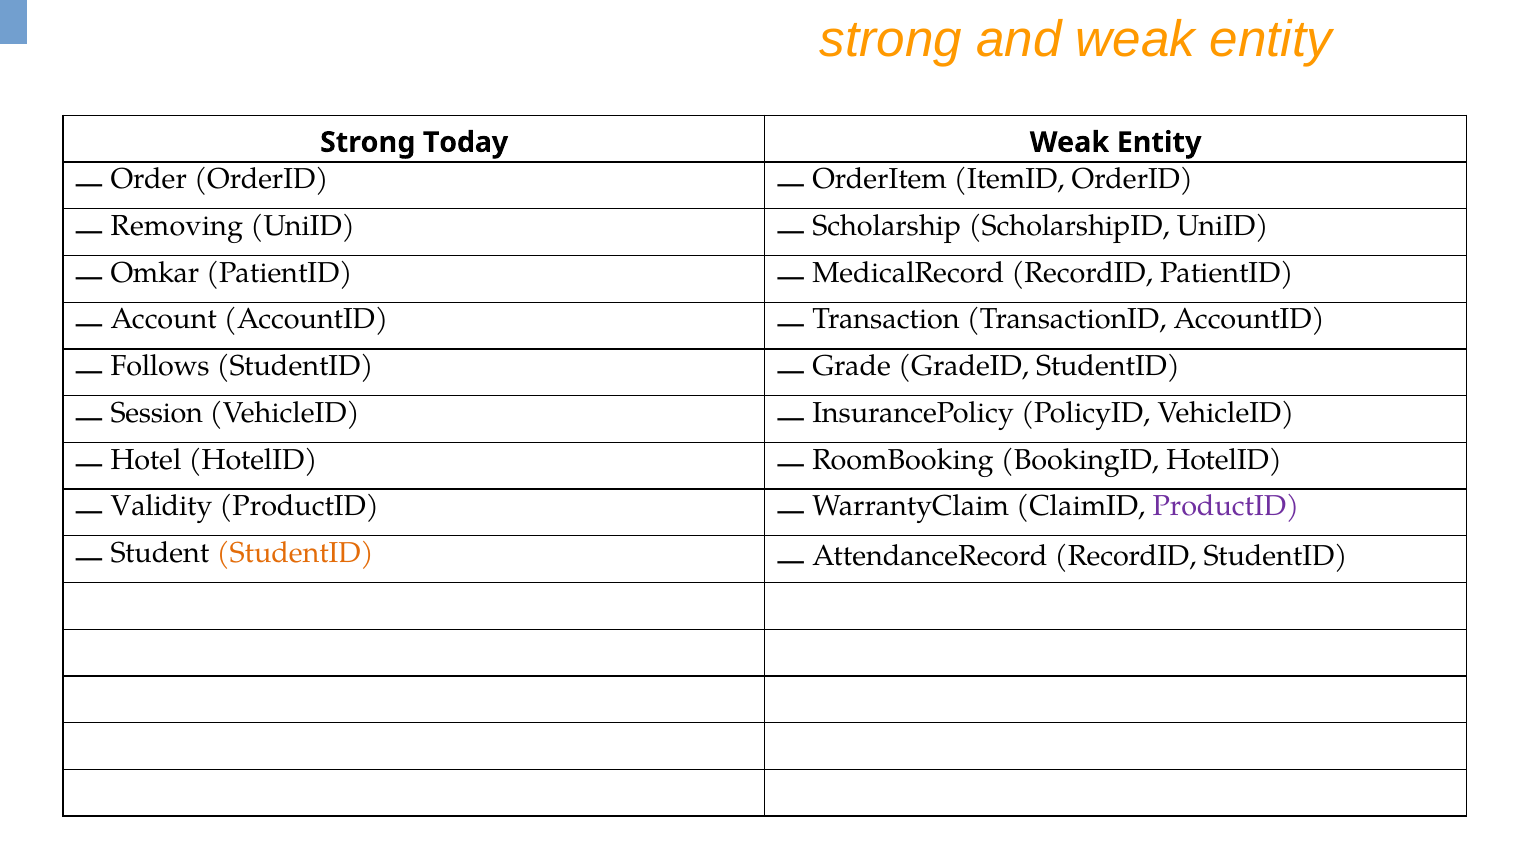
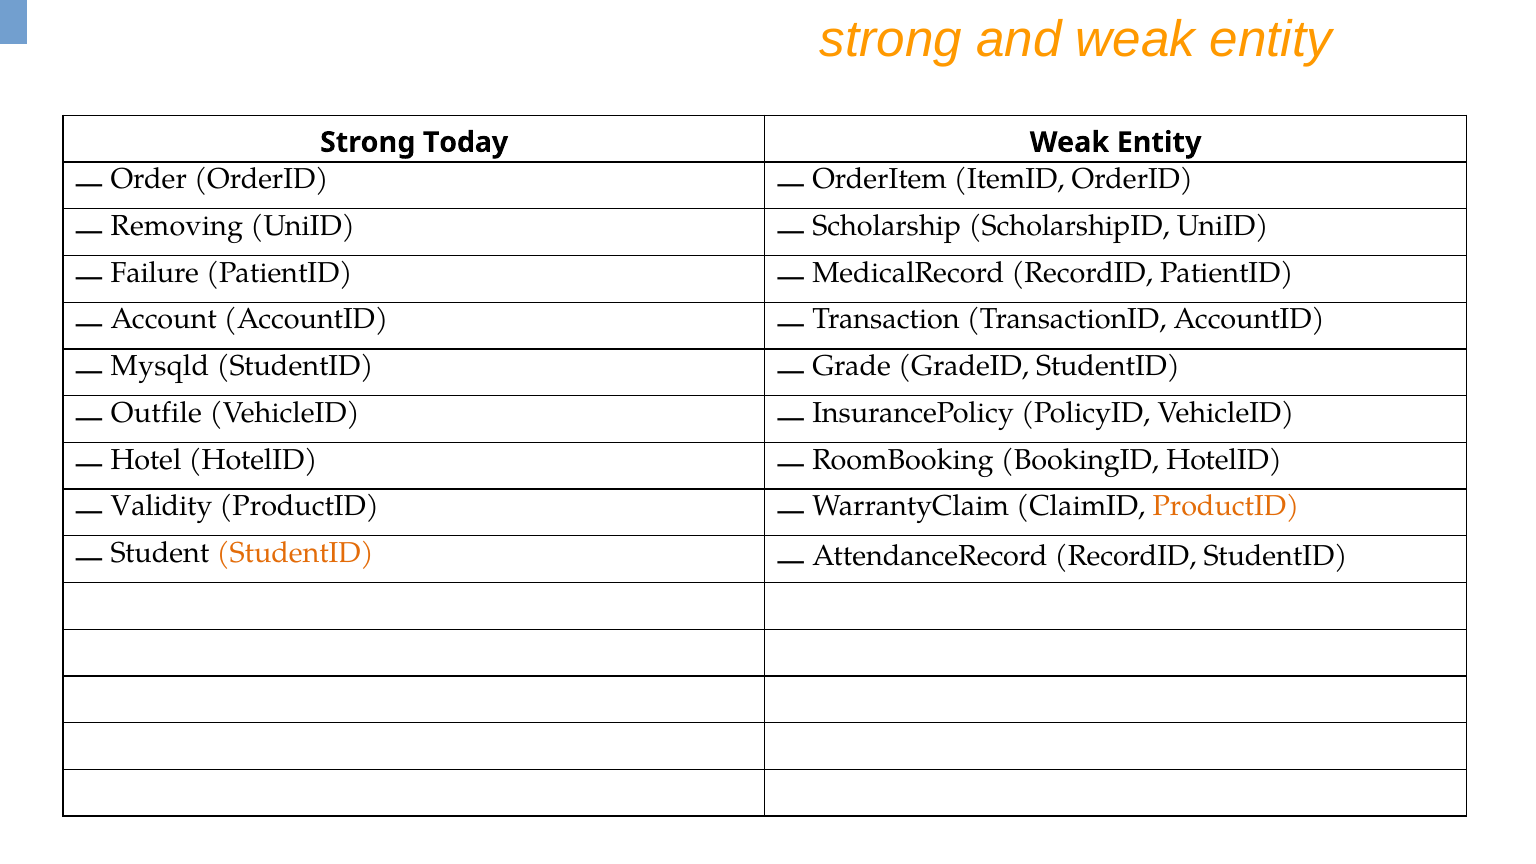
Omkar: Omkar -> Failure (155, 273)
Follows: Follows -> Mysqld (160, 366)
Session: Session -> Outfile (156, 413)
ProductID colour: purple -> orange (1226, 506)
